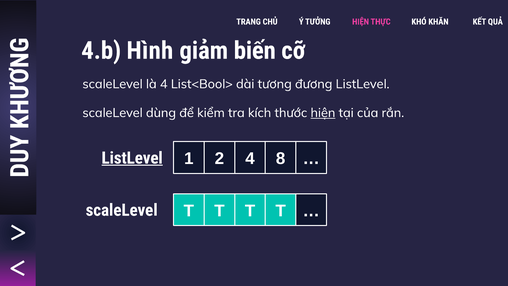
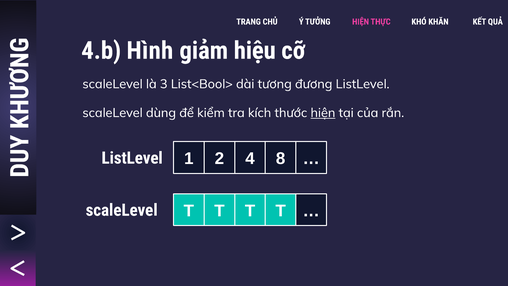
biến: biến -> hiệu (255, 51)
là 4: 4 -> 3 (164, 84)
ListLevel underline: present -> none (132, 158)
